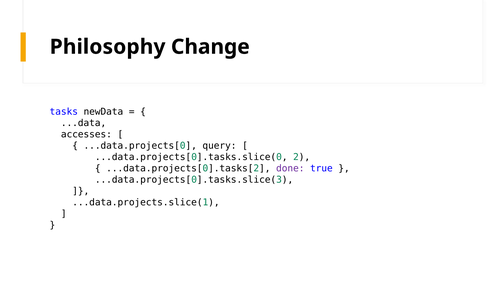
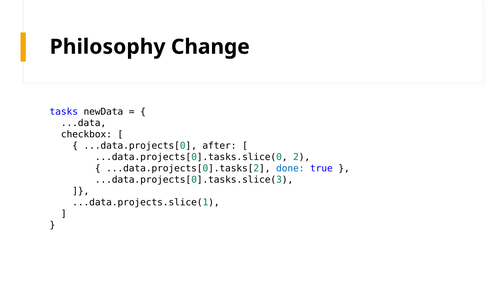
accesses: accesses -> checkbox (86, 134)
query: query -> after (219, 145)
done colour: purple -> blue (290, 168)
